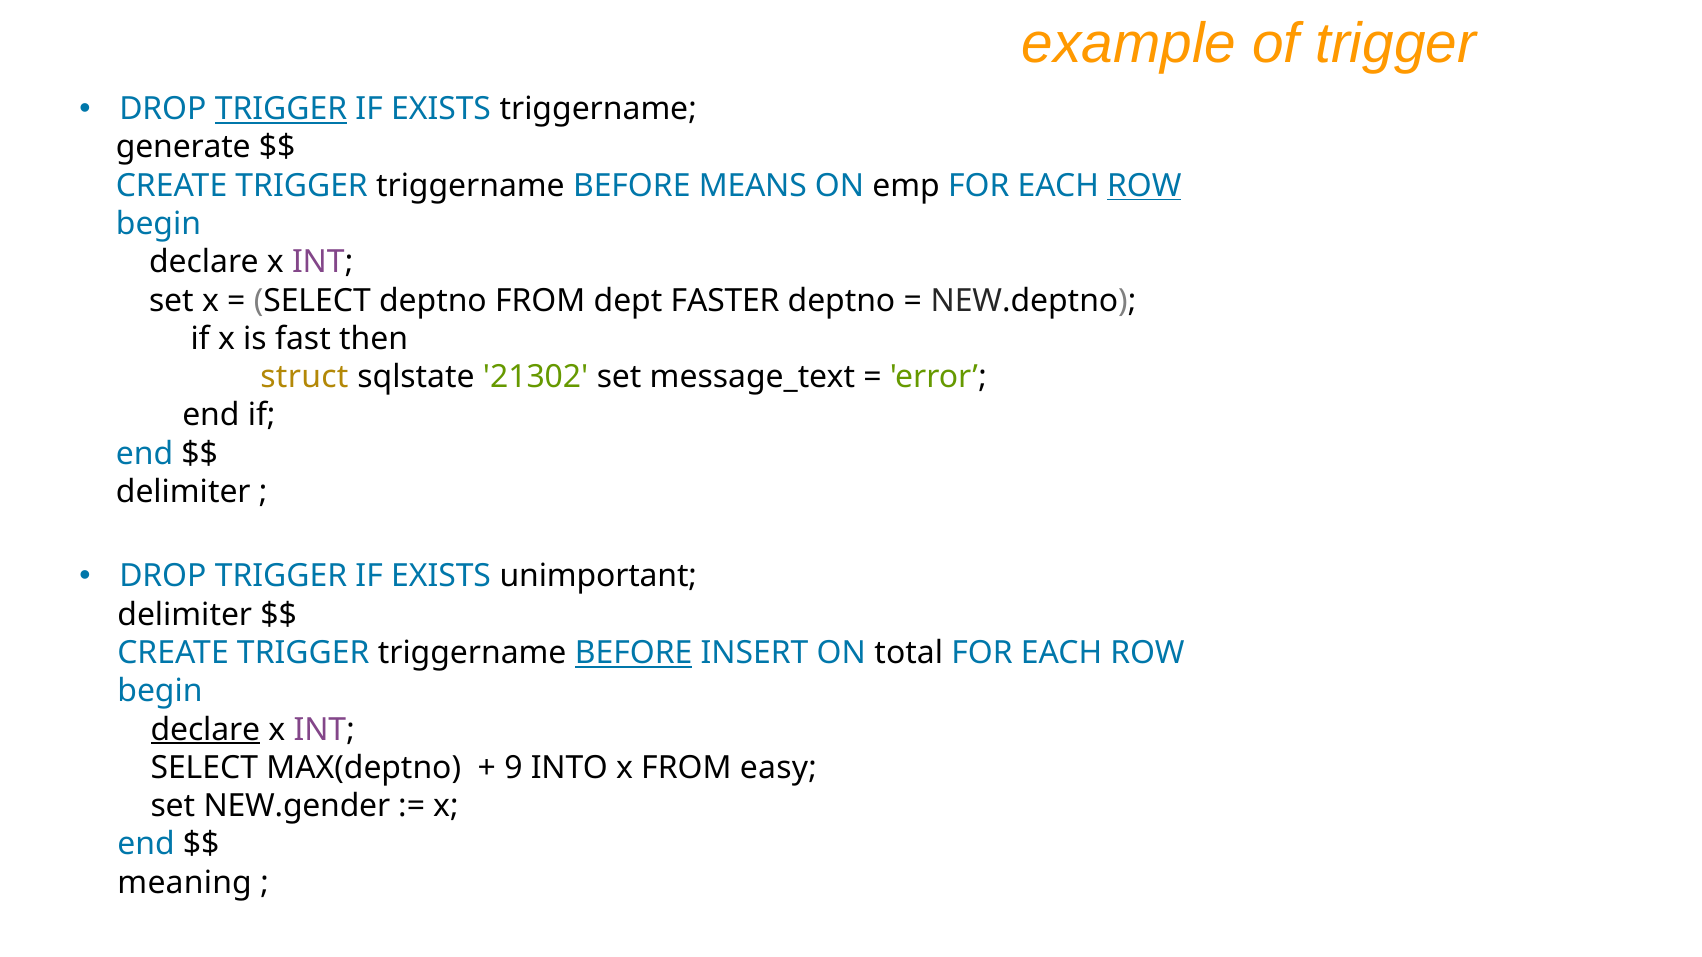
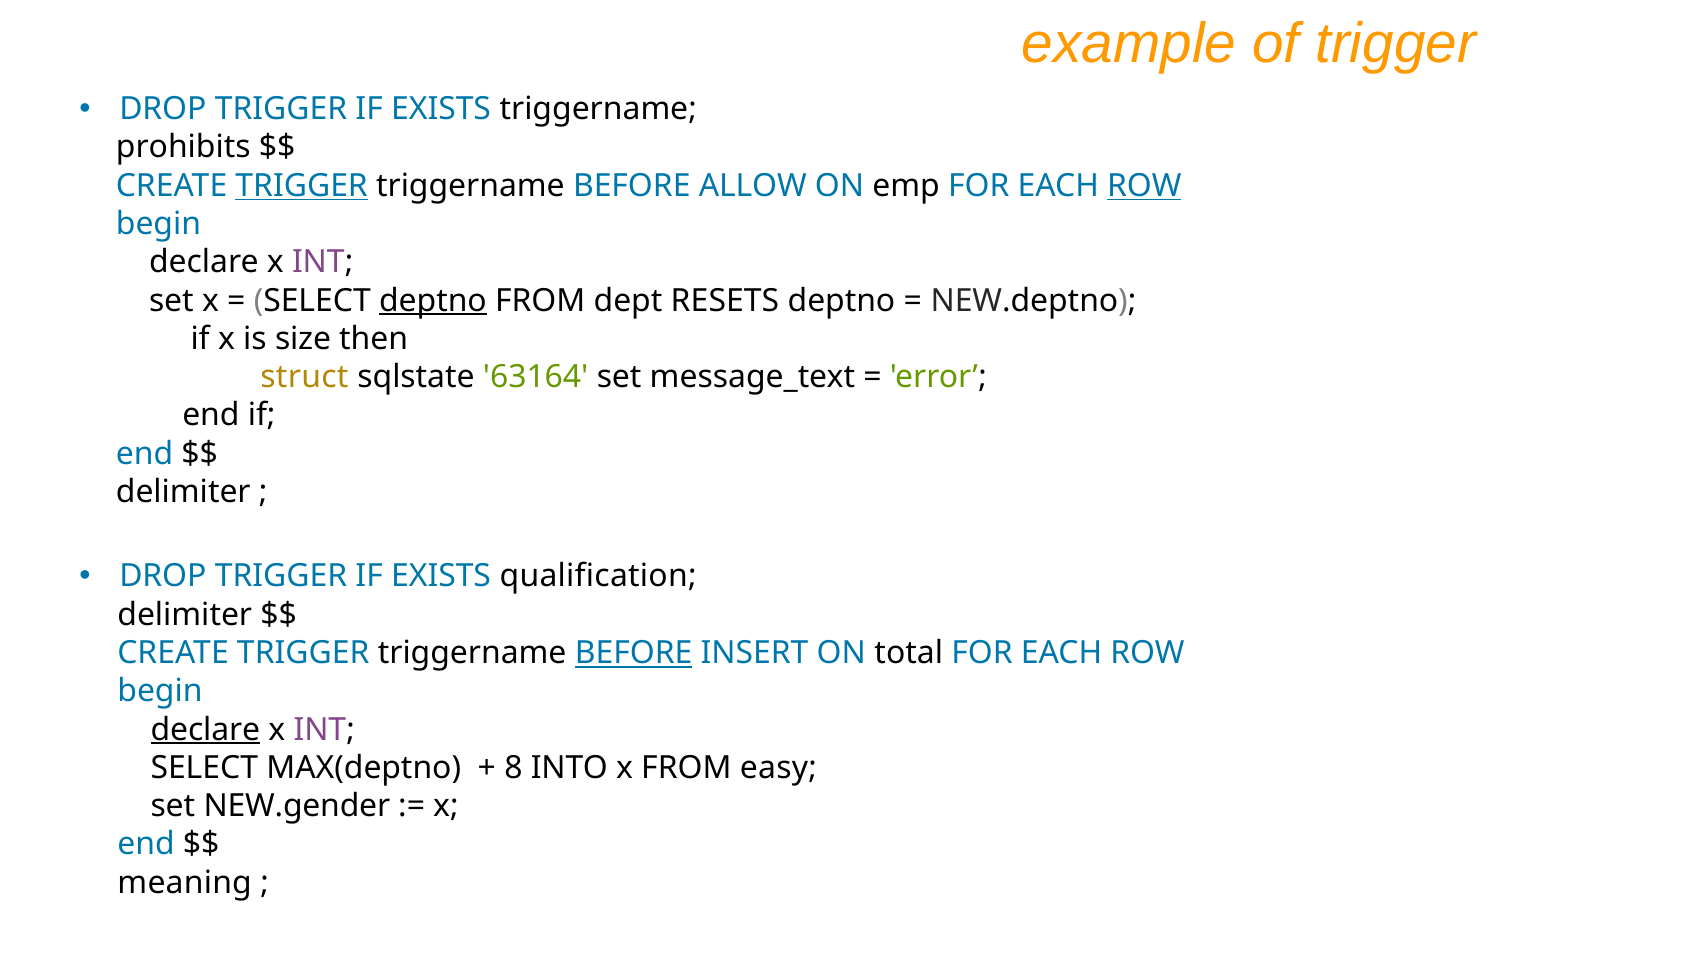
TRIGGER underline: present -> none (281, 109)
generate: generate -> prohibits (183, 148)
TRIGGER underline: none -> present (302, 186)
MEANS: MEANS -> ALLOW (753, 186)
deptno underline: none -> present (433, 301)
FASTER: FASTER -> RESETS (725, 301)
fast: fast -> size (303, 339)
21302: 21302 -> 63164 (536, 377)
unimportant: unimportant -> qualification (598, 577)
9: 9 -> 8 (513, 768)
